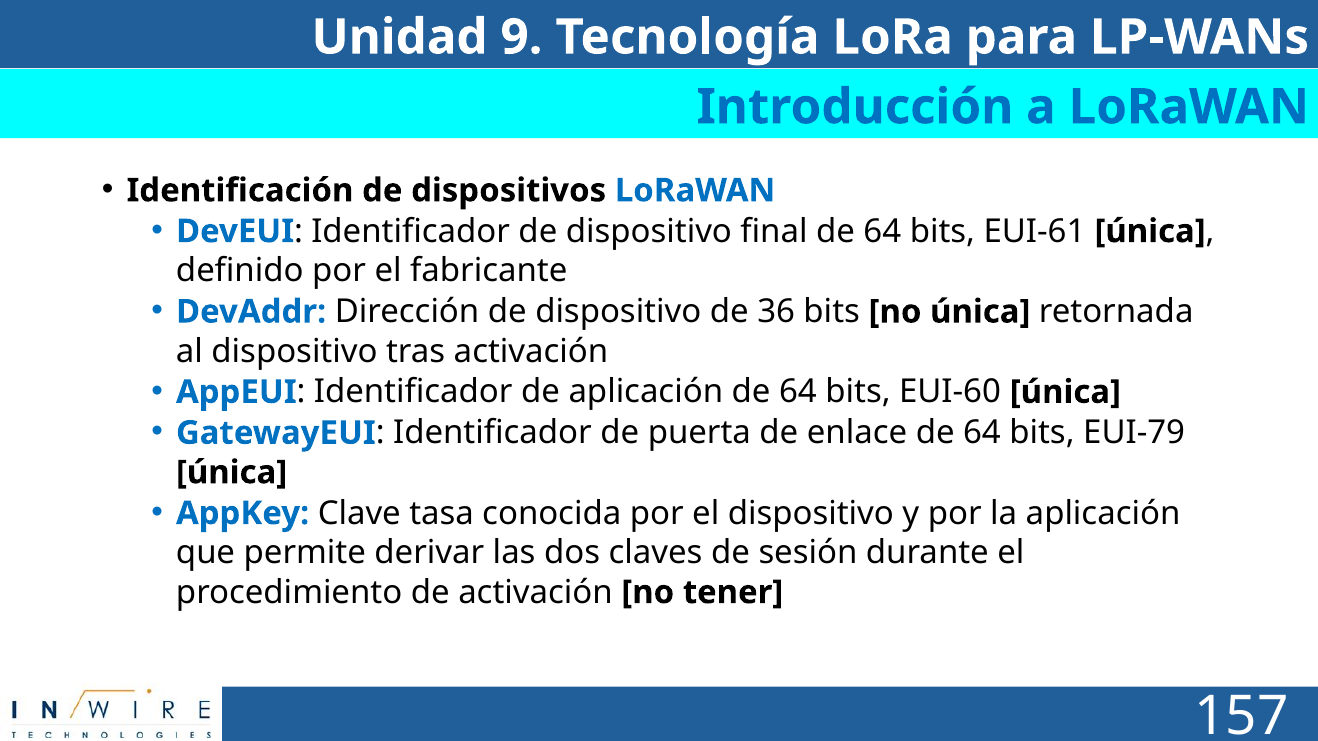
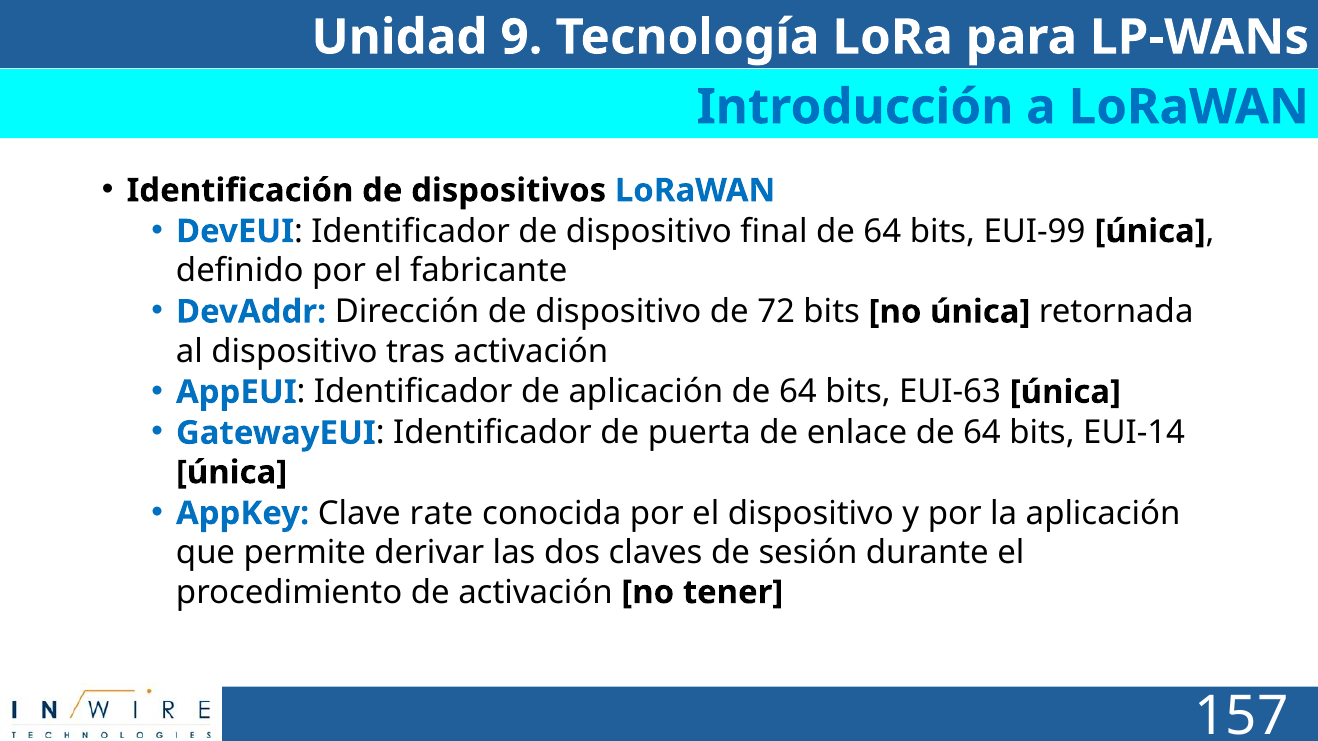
EUI-61: EUI-61 -> EUI-99 (1034, 231)
36: 36 -> 72 (776, 312)
EUI-60: EUI-60 -> EUI-63 (950, 392)
EUI-79: EUI-79 -> EUI-14 (1134, 433)
tasa: tasa -> rate (441, 514)
